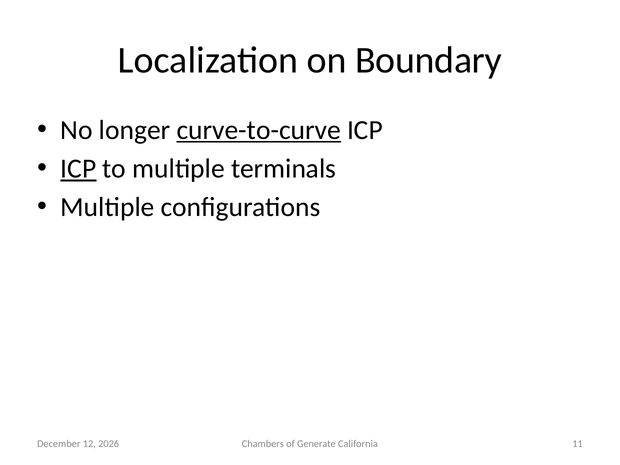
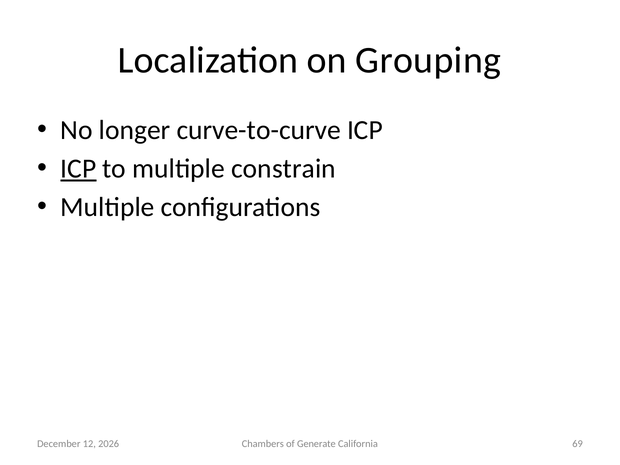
Boundary: Boundary -> Grouping (428, 60)
curve-to-curve underline: present -> none (259, 130)
terminals: terminals -> constrain (284, 169)
11: 11 -> 69 (578, 444)
